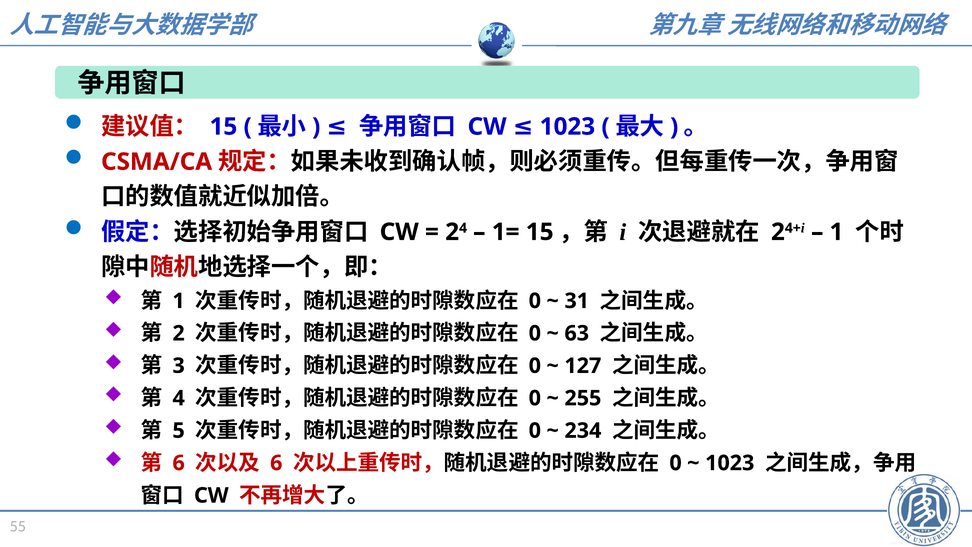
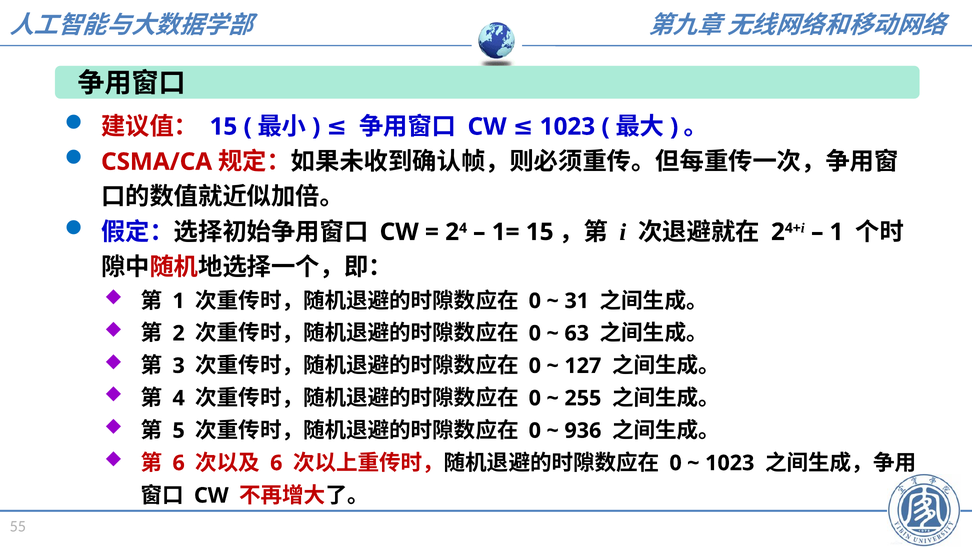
234: 234 -> 936 (583, 430)
